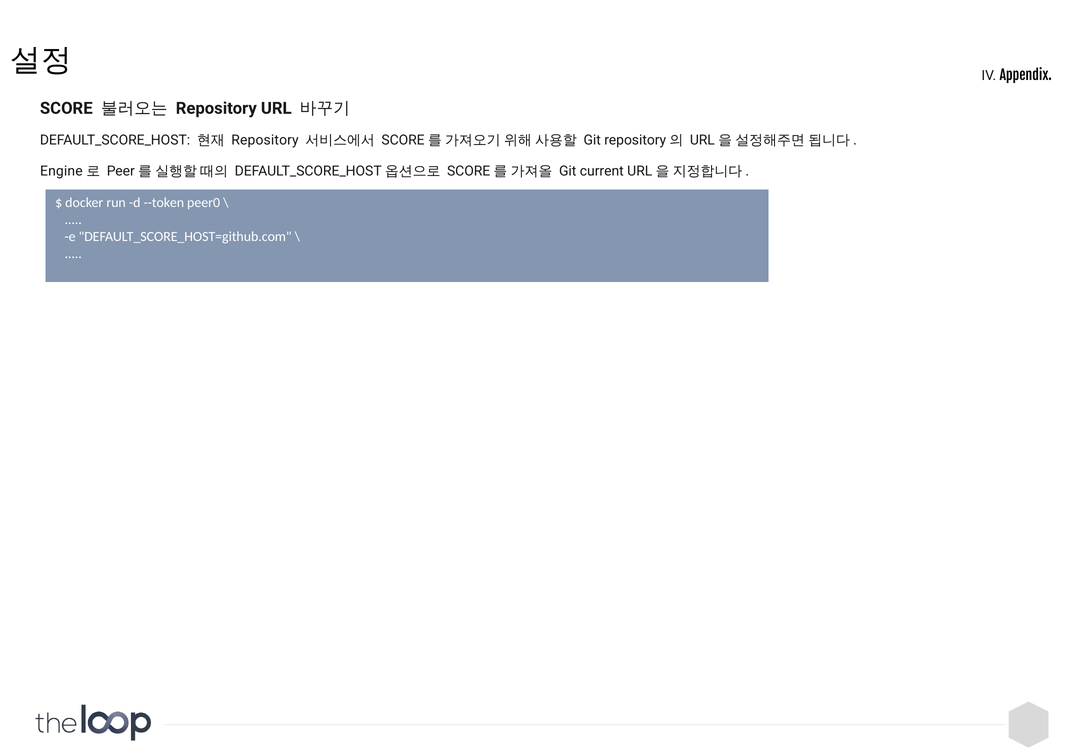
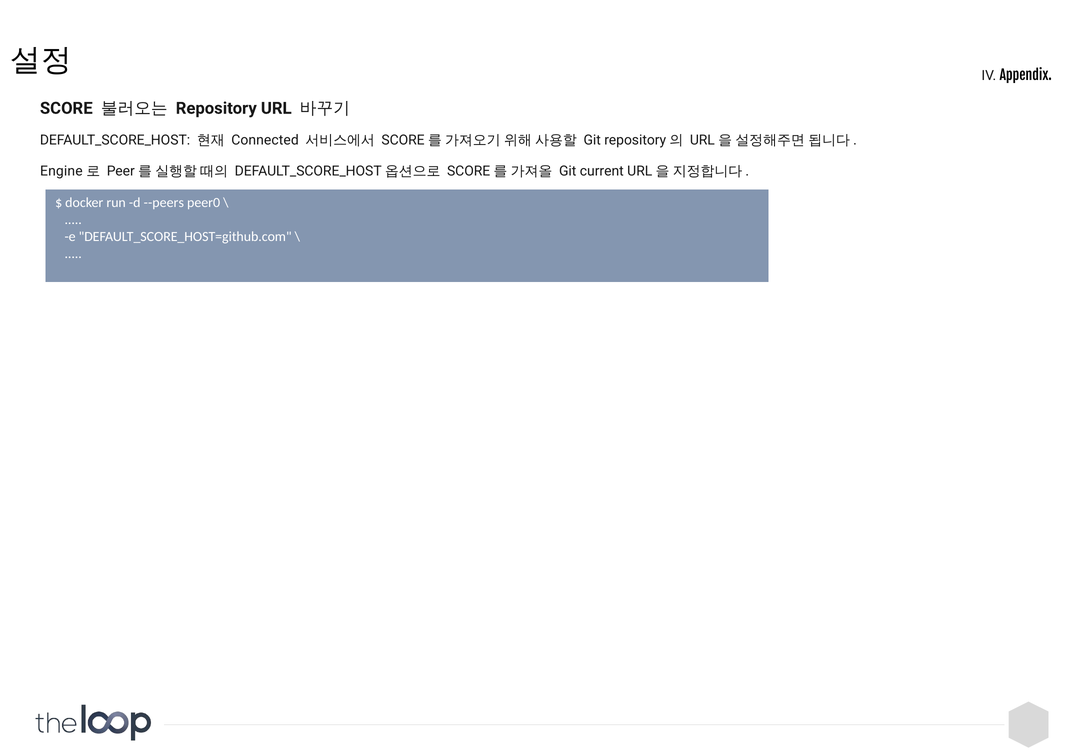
Repository: Repository -> Connected (265, 140)
--token: --token -> --peers (164, 203)
